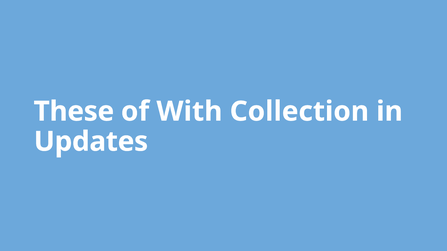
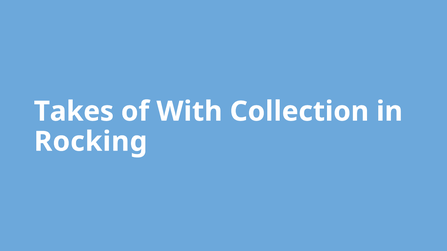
These: These -> Takes (74, 112)
Updates: Updates -> Rocking (91, 142)
